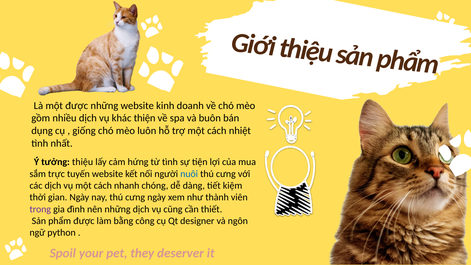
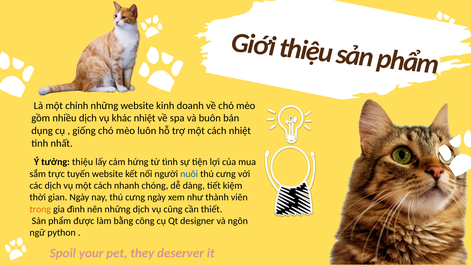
một được: được -> chỉnh (77, 106)
khác thiện: thiện -> nhiệt (145, 118)
trong colour: purple -> orange (40, 209)
